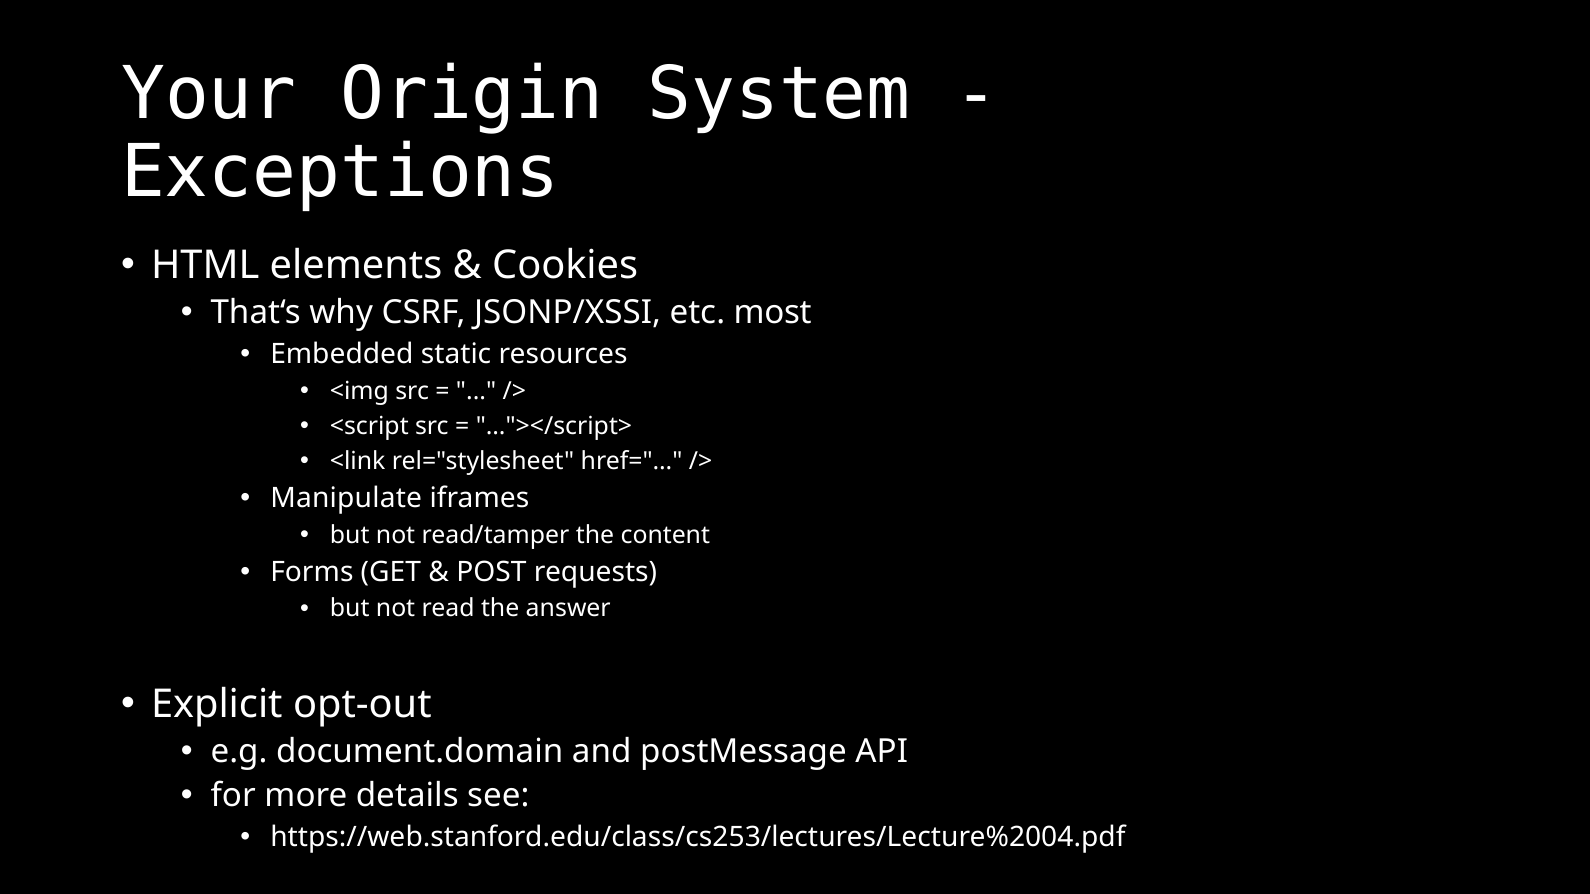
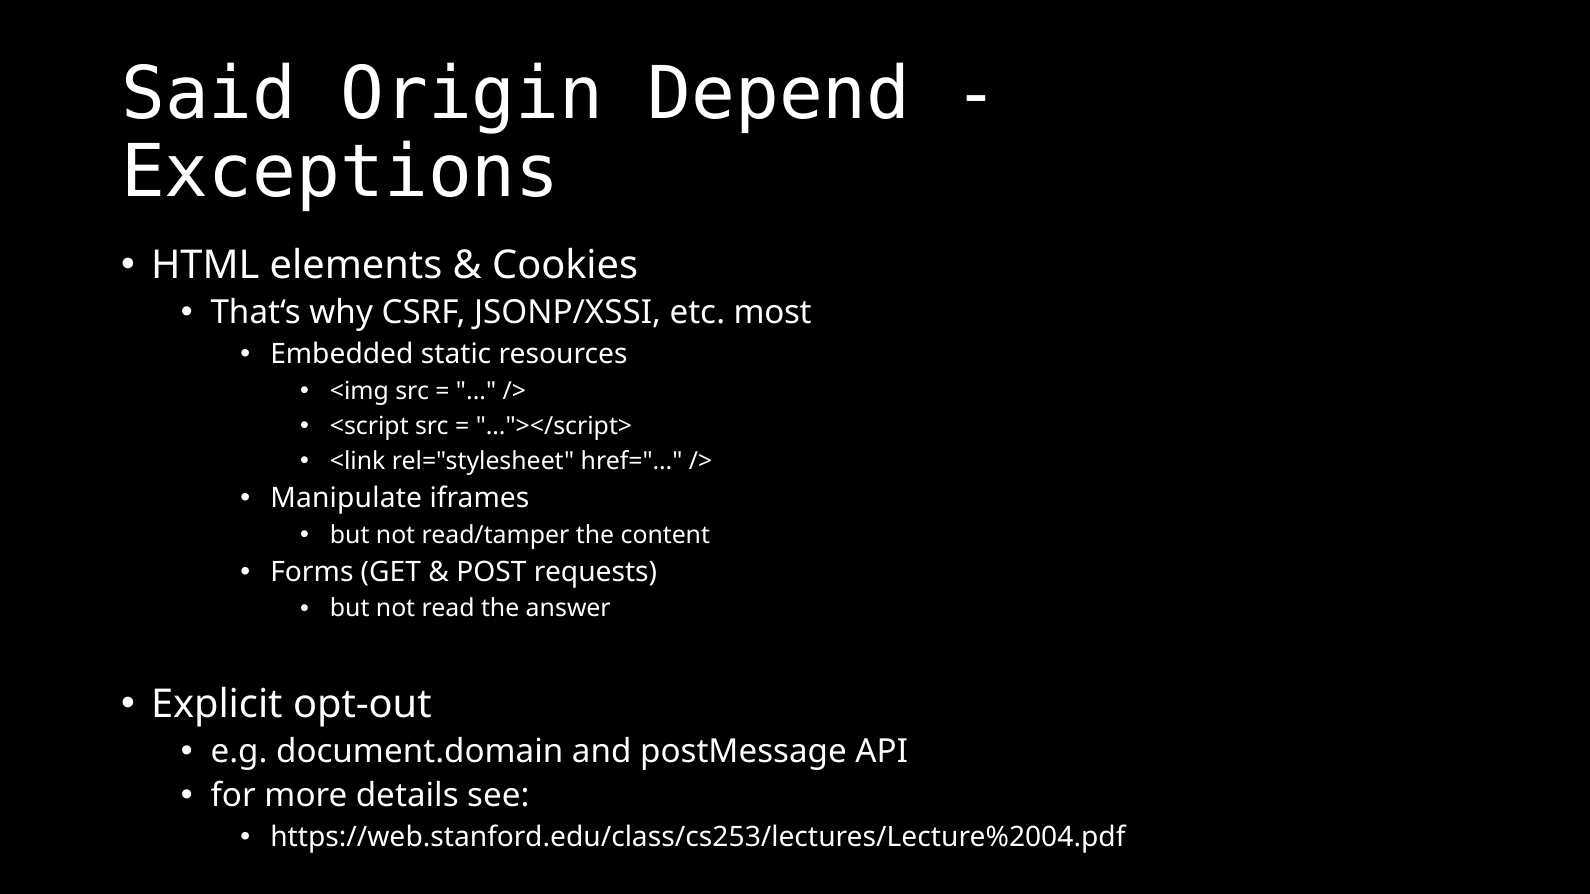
Your: Your -> Said (209, 94)
System: System -> Depend (779, 94)
